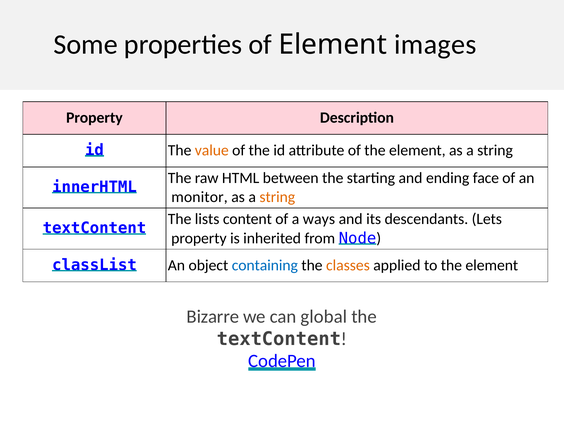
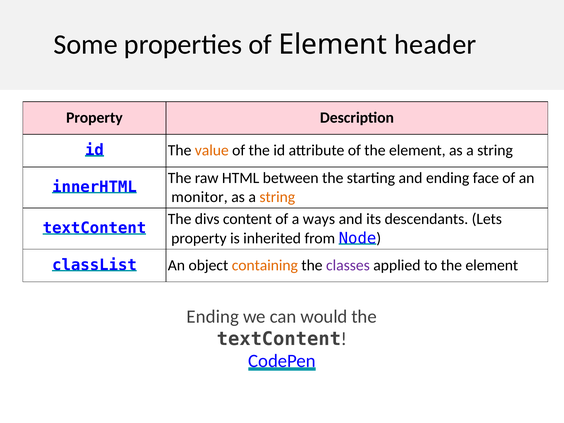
images: images -> header (435, 44)
lists: lists -> divs (207, 219)
containing colour: blue -> orange (265, 265)
classes colour: orange -> purple (348, 265)
Bizarre: Bizarre -> Ending (213, 316)
global: global -> would (324, 316)
